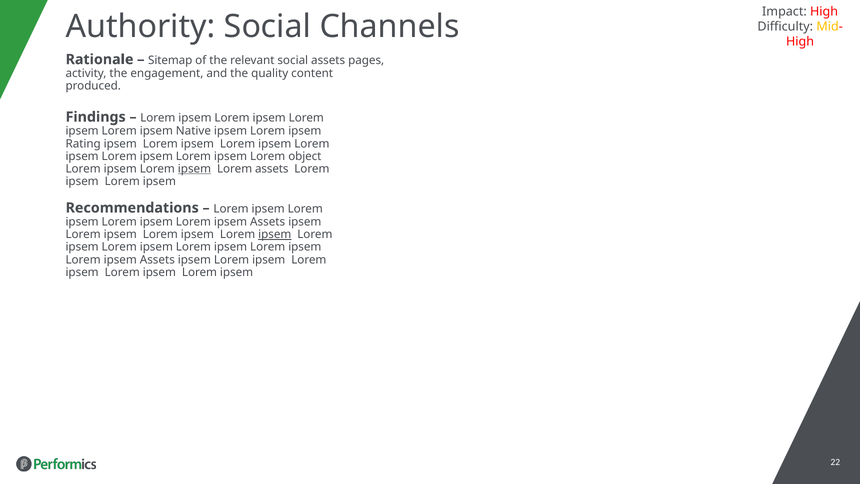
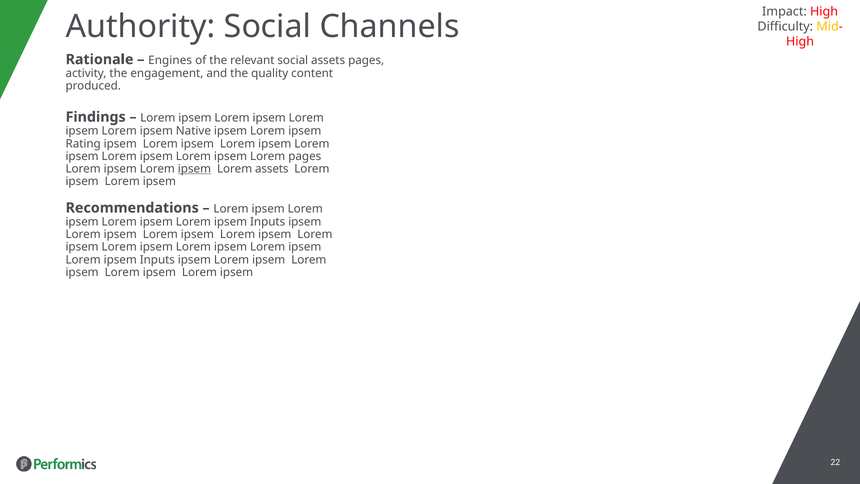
Sitemap: Sitemap -> Engines (170, 60)
Lorem object: object -> pages (305, 156)
Assets: Assets -> Inputs (268, 222)
ipsem underline: present -> none (275, 234)
Assets: Assets -> Inputs (157, 260)
